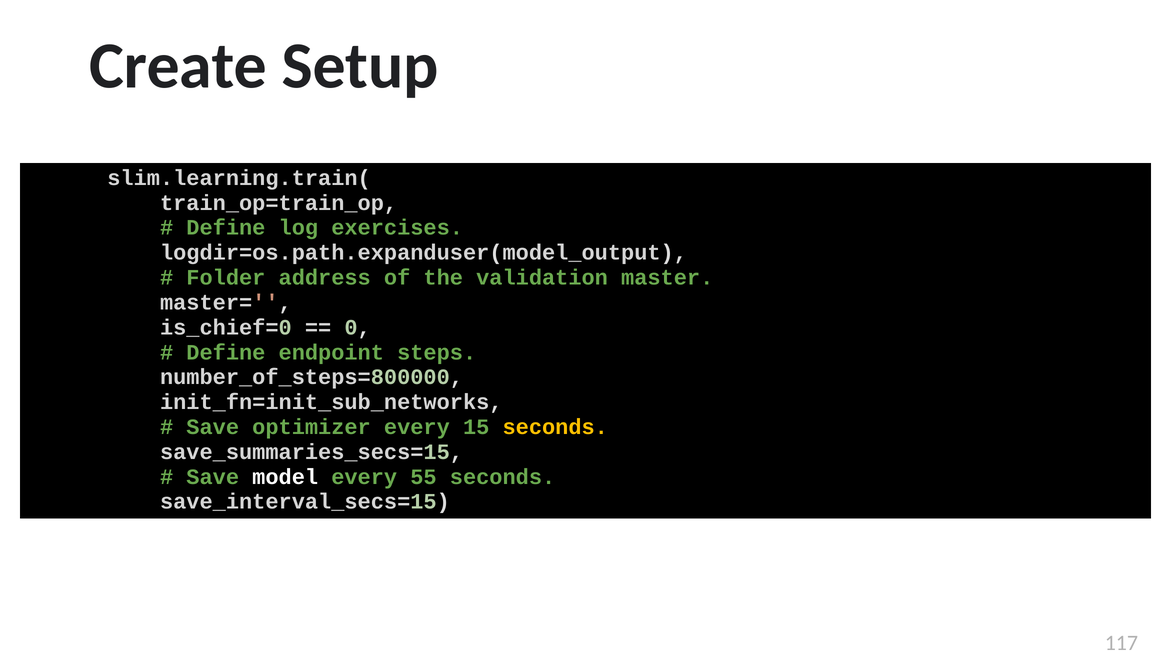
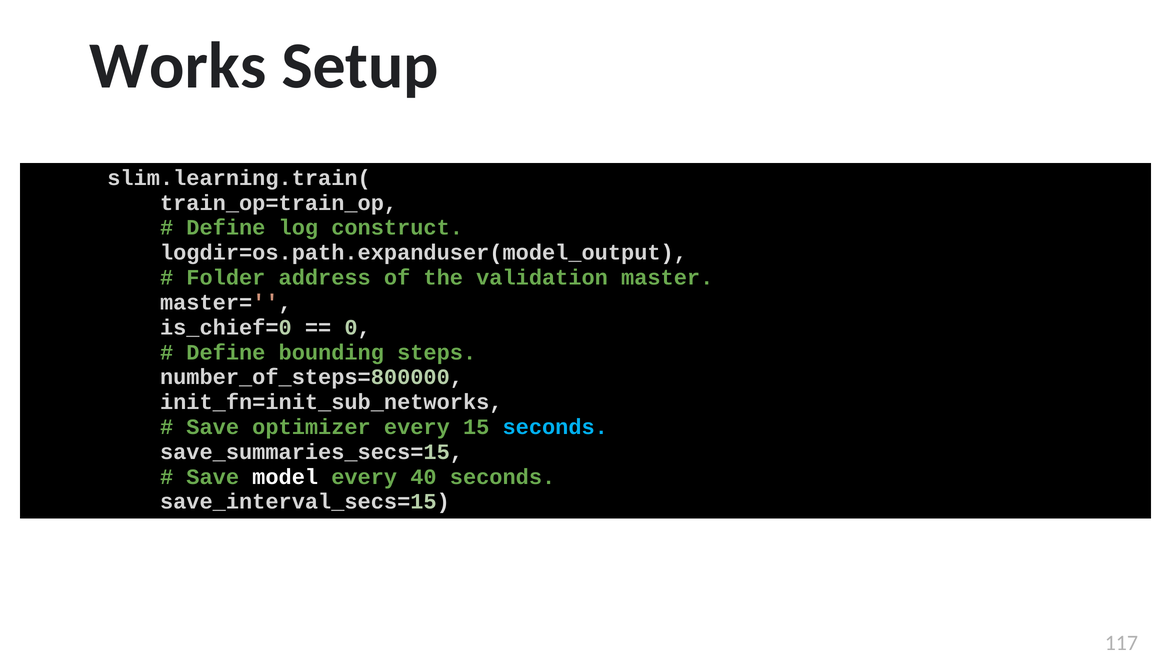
Create: Create -> Works (178, 66)
exercises: exercises -> construct (397, 228)
endpoint: endpoint -> bounding (331, 352)
seconds colour: yellow -> light blue (555, 427)
55: 55 -> 40 (423, 477)
